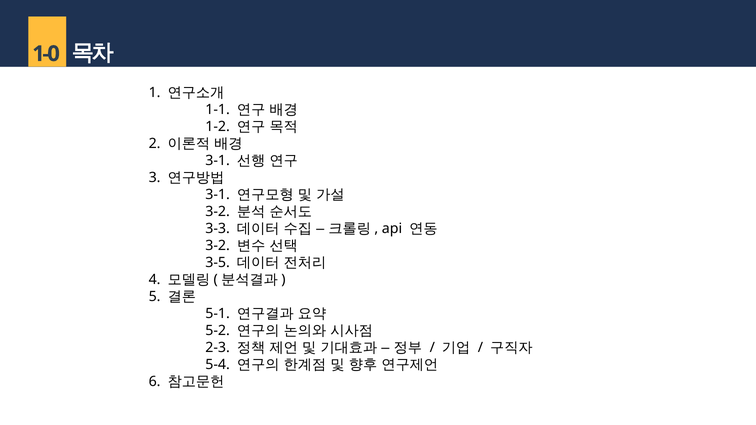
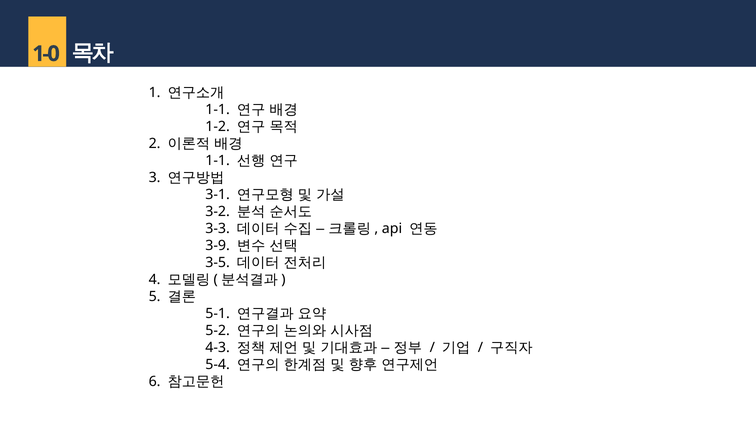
3-1: 3-1 -> 1-1 (218, 160)
3-2: 3-2 -> 3-9 (218, 246)
2-3: 2-3 -> 4-3 (218, 348)
